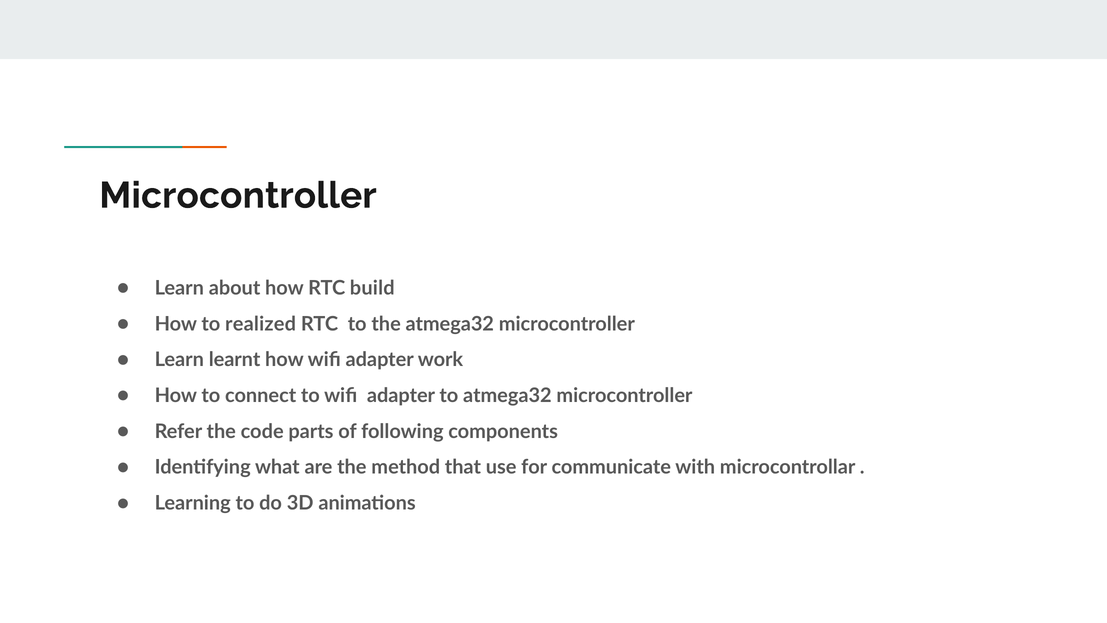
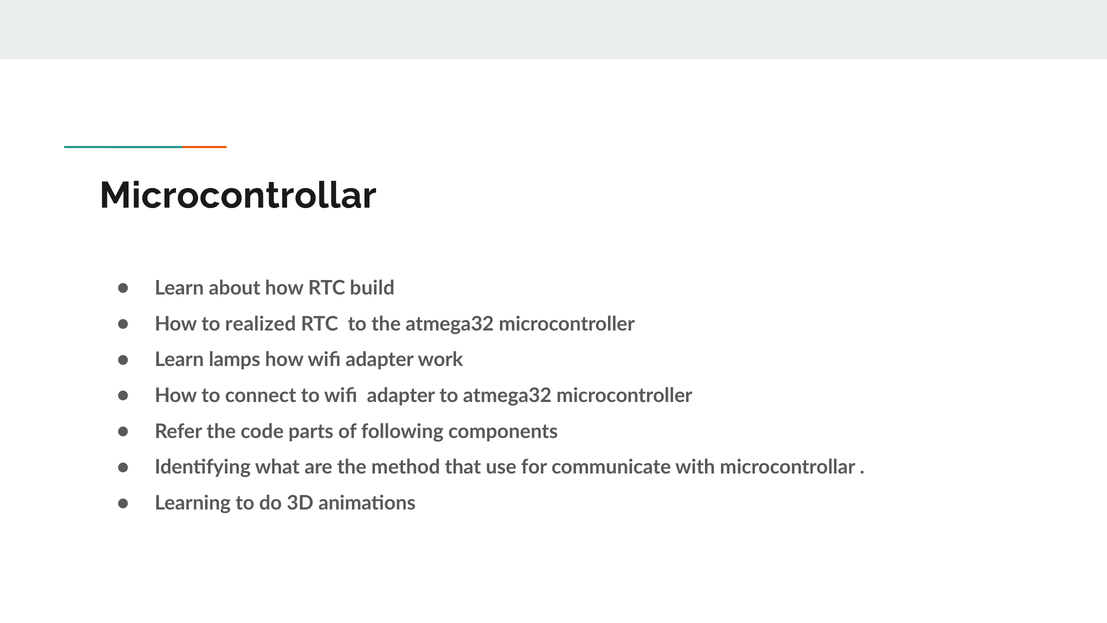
Microcontroller: Microcontroller -> Microcontrollar (238, 195)
learnt: learnt -> lamps (235, 360)
